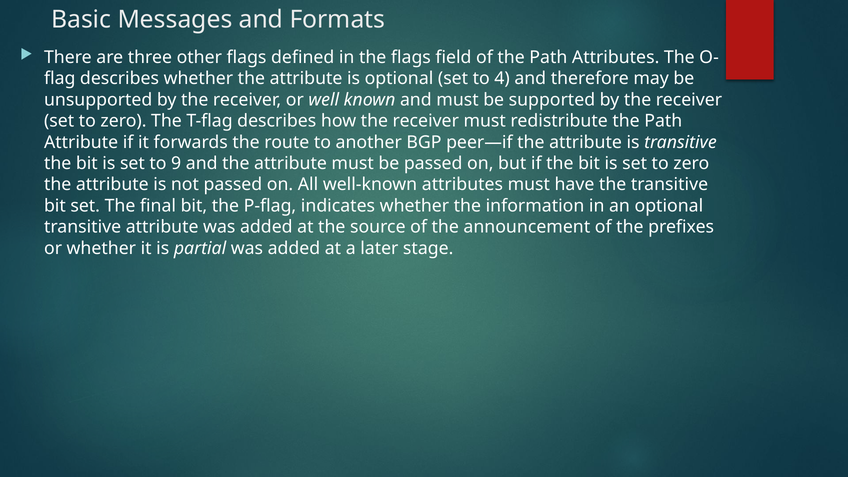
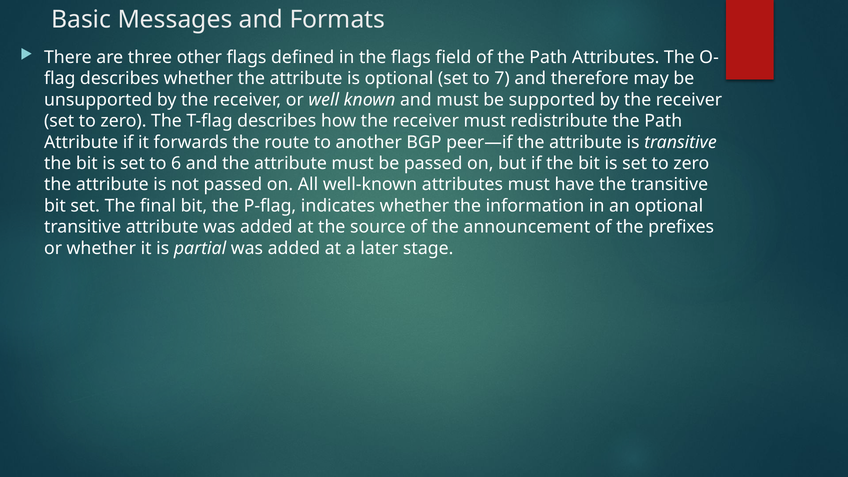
4: 4 -> 7 (502, 79)
9: 9 -> 6 (176, 163)
